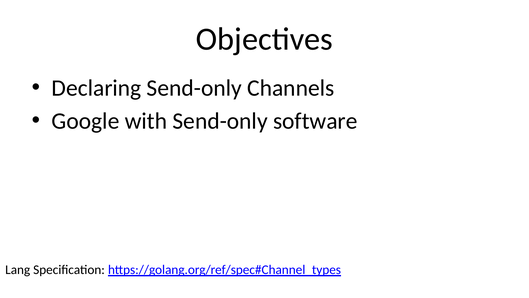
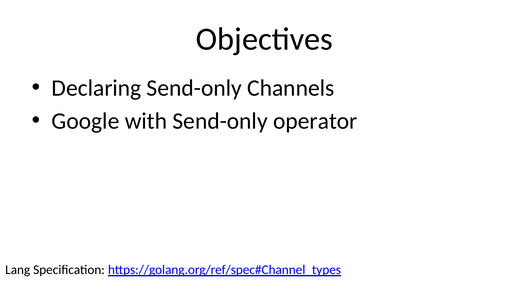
software: software -> operator (315, 121)
